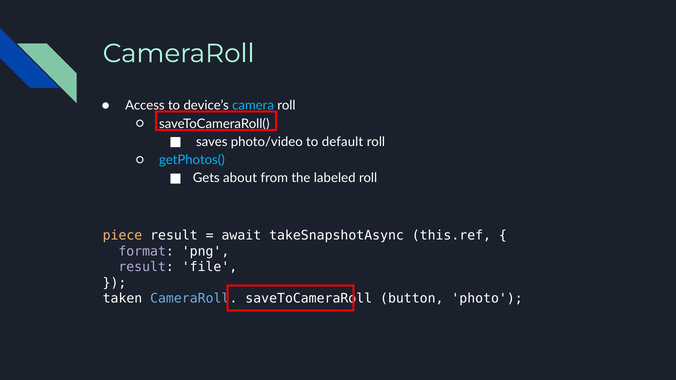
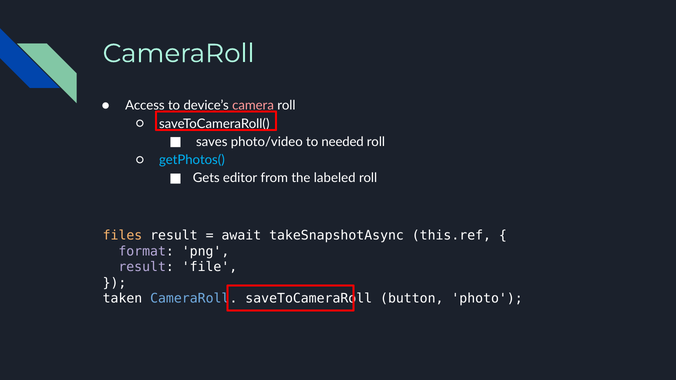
camera colour: light blue -> pink (253, 106)
default: default -> needed (343, 142)
about: about -> editor (240, 178)
piece: piece -> files (122, 236)
